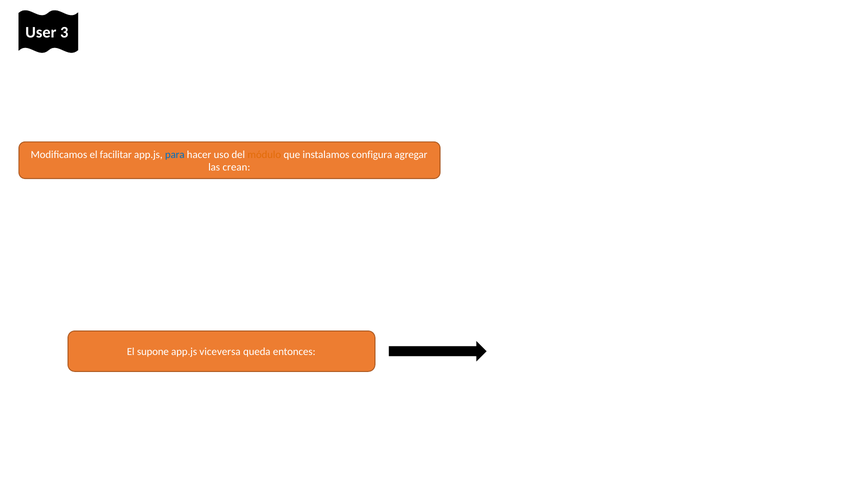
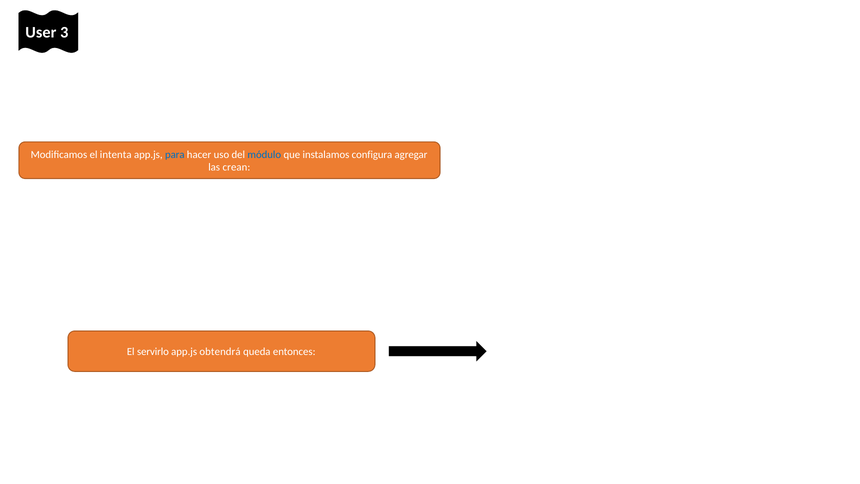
facilitar: facilitar -> intenta (116, 154)
módulo colour: orange -> blue (264, 154)
supone: supone -> servirlo (153, 352)
viceversa: viceversa -> obtendrá (220, 352)
